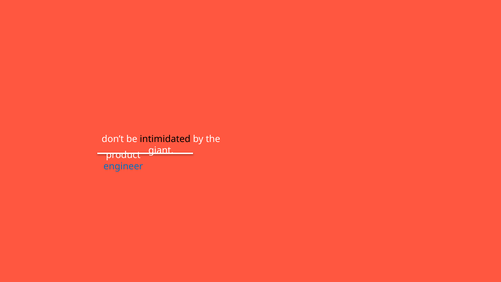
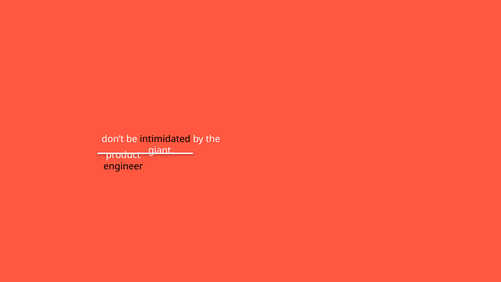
engineer colour: blue -> black (123, 166)
